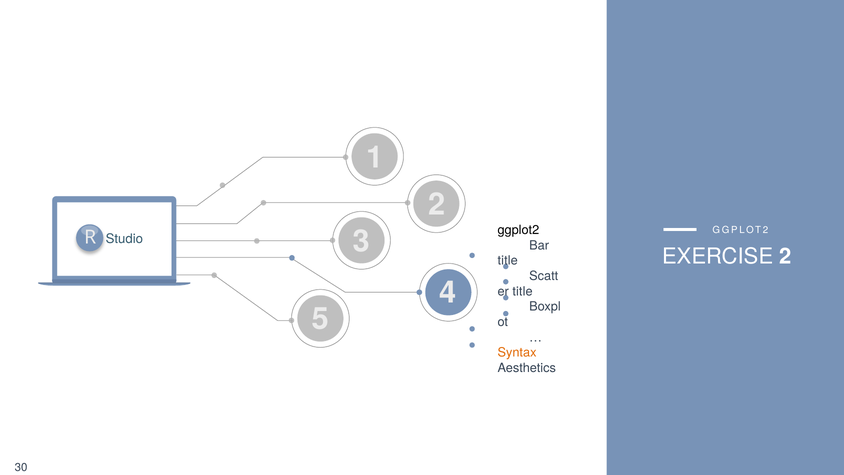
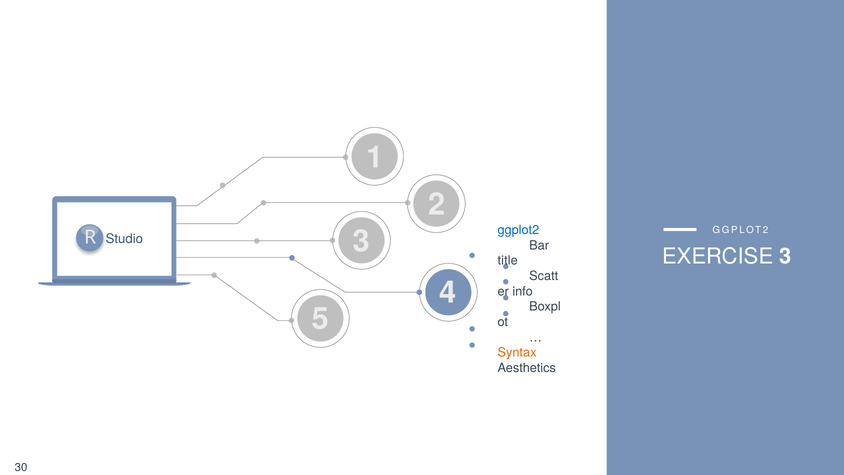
ggplot2 colour: black -> blue (518, 230)
EXERCISE 2: 2 -> 3 (785, 257)
title: title -> info (523, 291)
